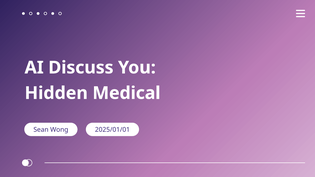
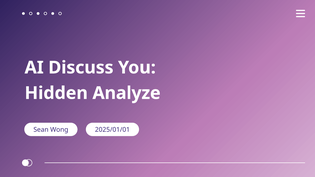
Medical: Medical -> Analyze (127, 93)
